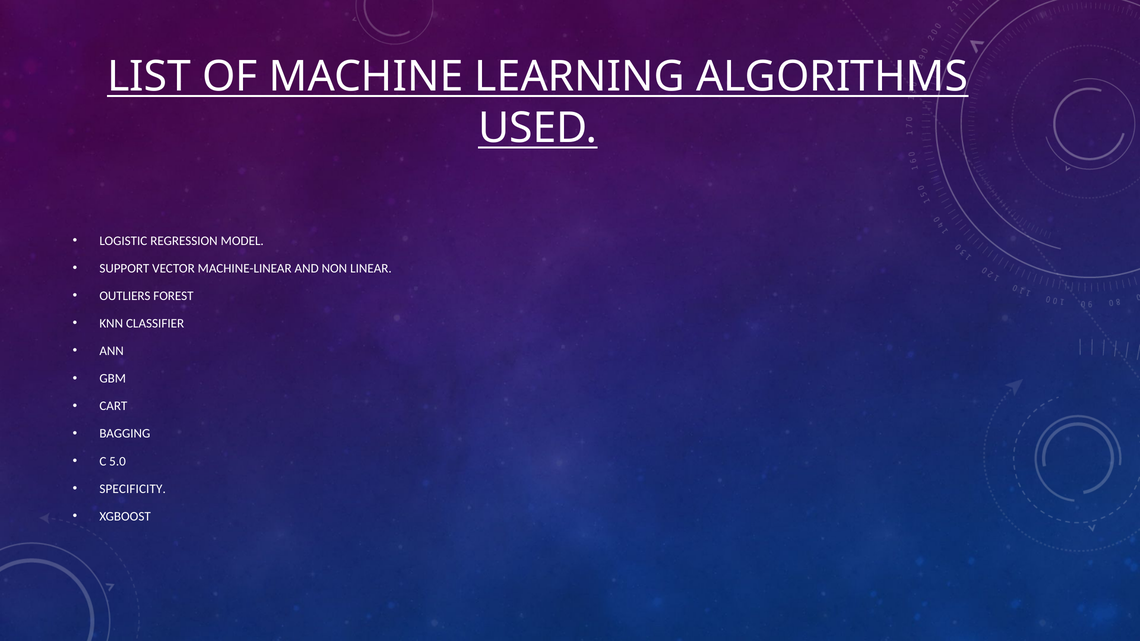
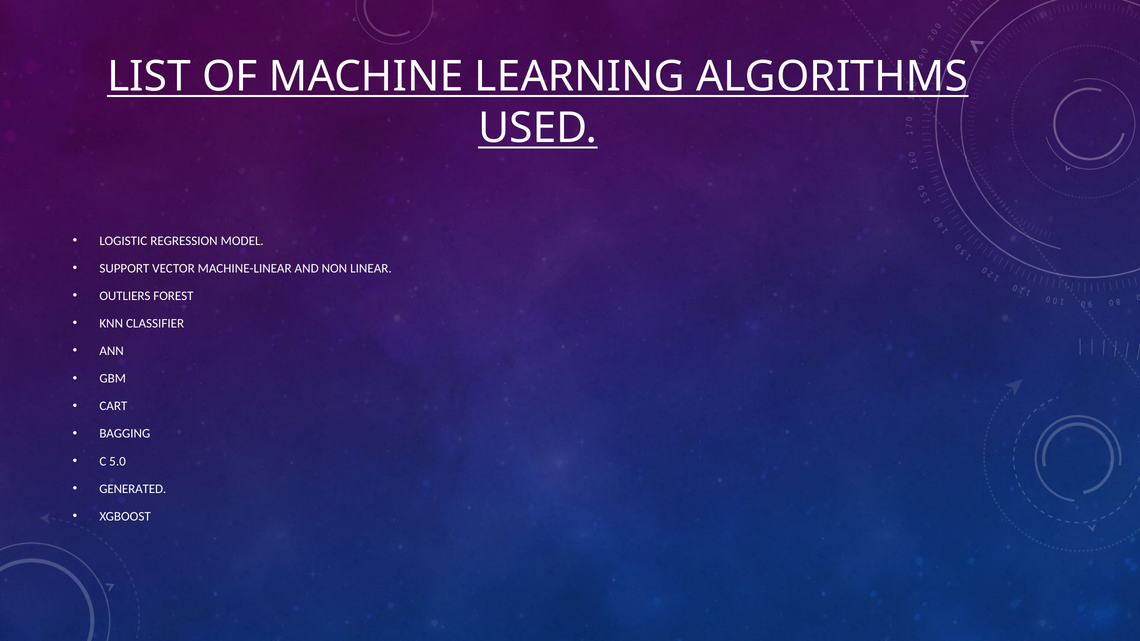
SPECIFICITY: SPECIFICITY -> GENERATED (133, 489)
